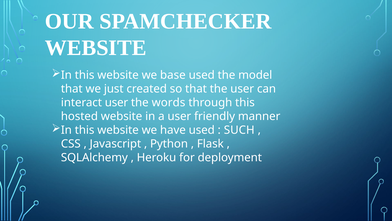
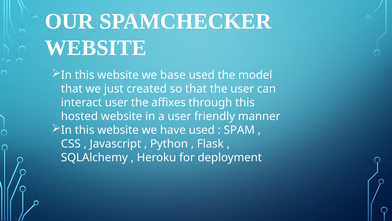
words: words -> affixes (169, 102)
SUCH: SUCH -> SPAM (239, 130)
